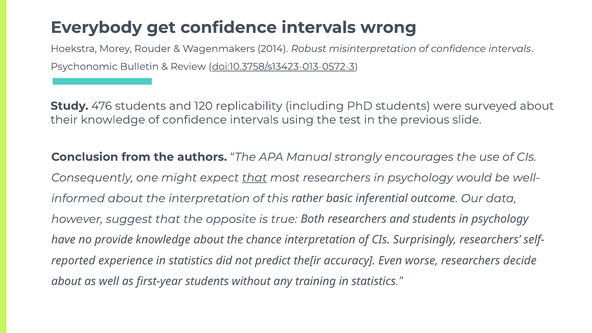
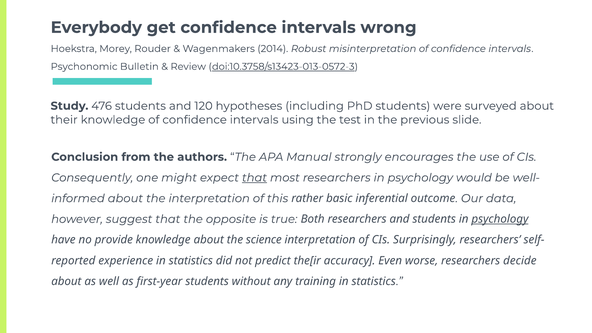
replicability: replicability -> hypotheses (249, 106)
psychology underline: none -> present (500, 219)
chance: chance -> science (264, 240)
